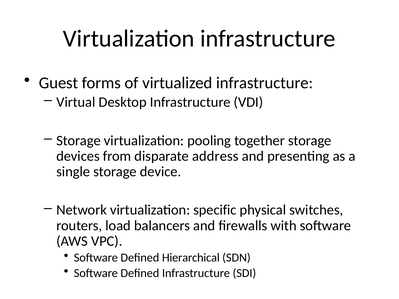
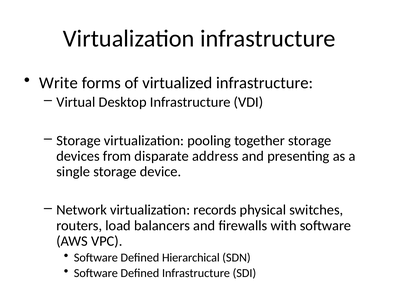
Guest: Guest -> Write (58, 83)
specific: specific -> records (215, 210)
